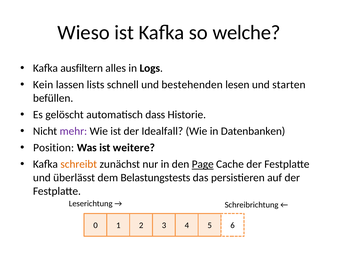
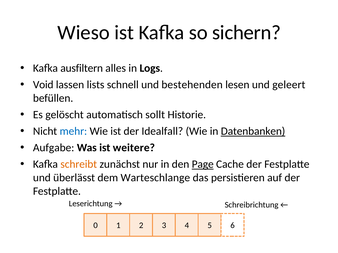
welche: welche -> sichern (247, 33)
Kein: Kein -> Void (43, 85)
starten: starten -> geleert (289, 85)
dass: dass -> sollt (155, 115)
mehr colour: purple -> blue (73, 131)
Datenbanken underline: none -> present (253, 131)
Position: Position -> Aufgabe (54, 148)
Belastungstests: Belastungstests -> Warteschlange (155, 178)
